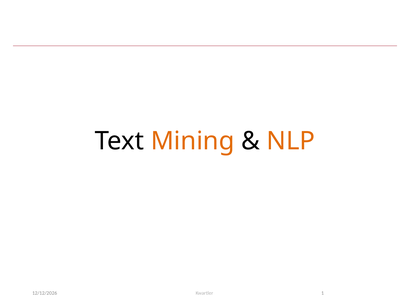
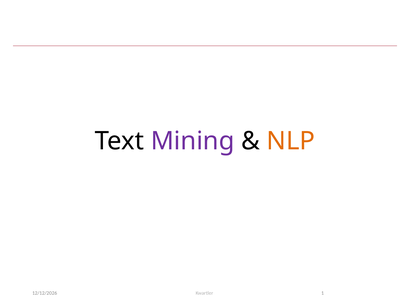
Mining colour: orange -> purple (193, 141)
